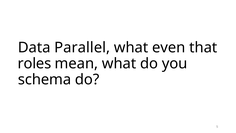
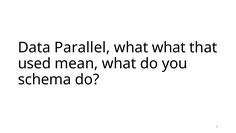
what even: even -> what (169, 48)
roles: roles -> used (34, 63)
